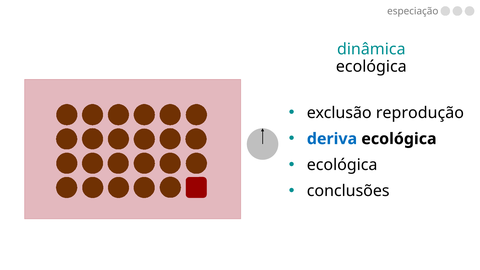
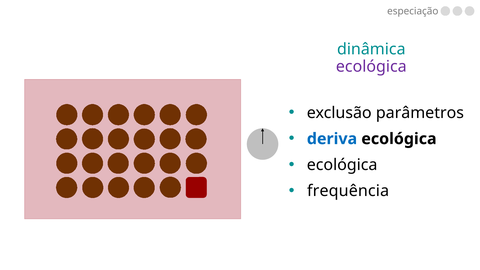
ecológica colour: black -> purple (371, 67)
reprodução: reprodução -> parâmetros (420, 113)
conclusões: conclusões -> frequência (348, 191)
